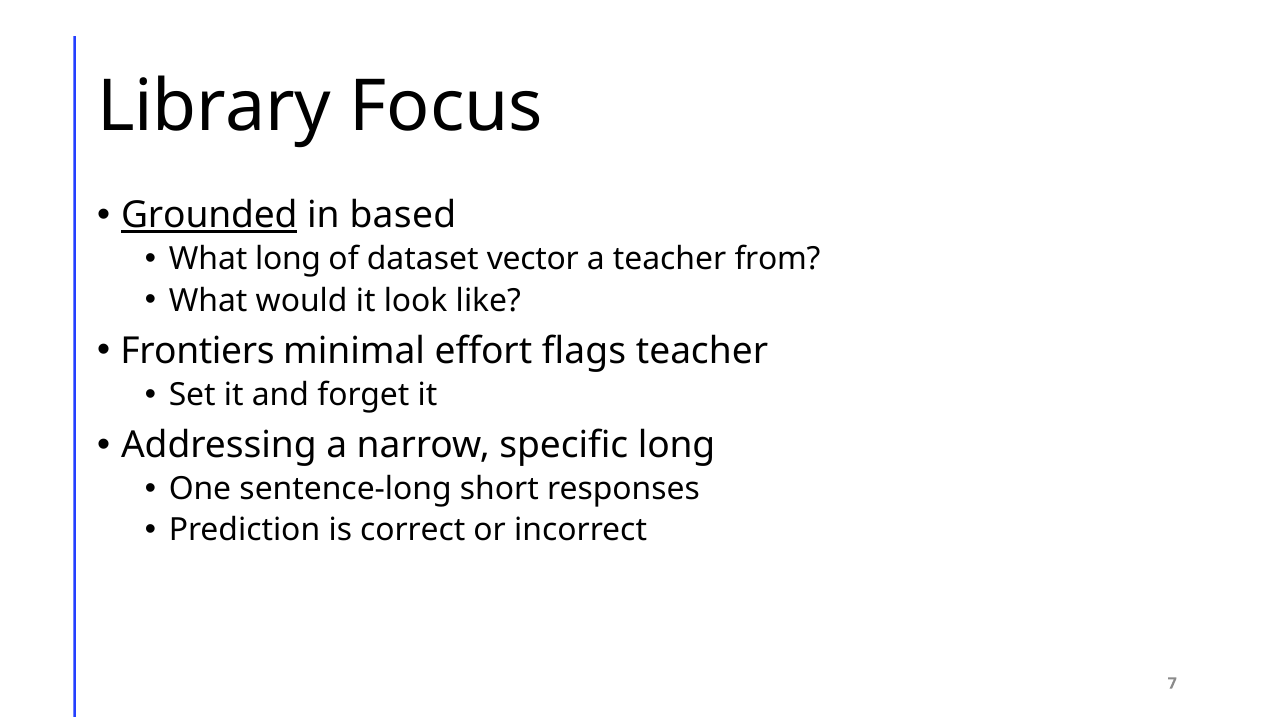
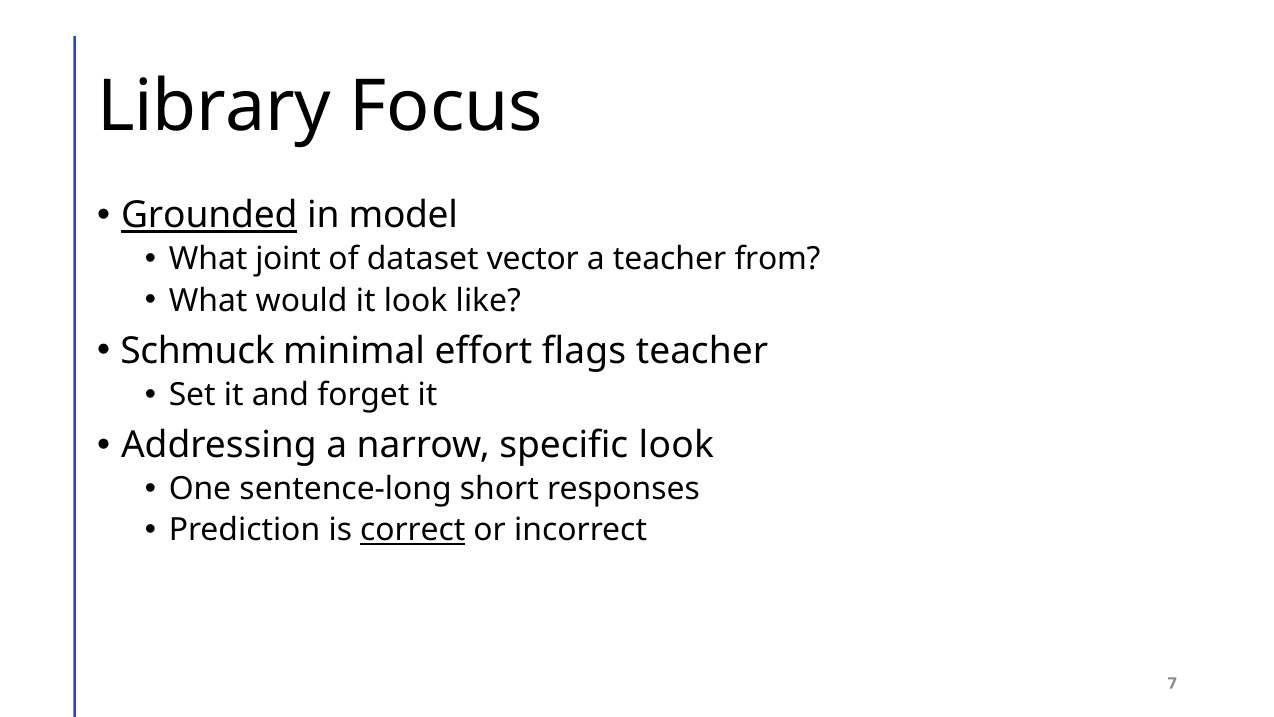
based: based -> model (403, 215)
What long: long -> joint (288, 259)
Frontiers: Frontiers -> Schmuck (197, 351)
specific long: long -> look (676, 445)
correct underline: none -> present (413, 530)
